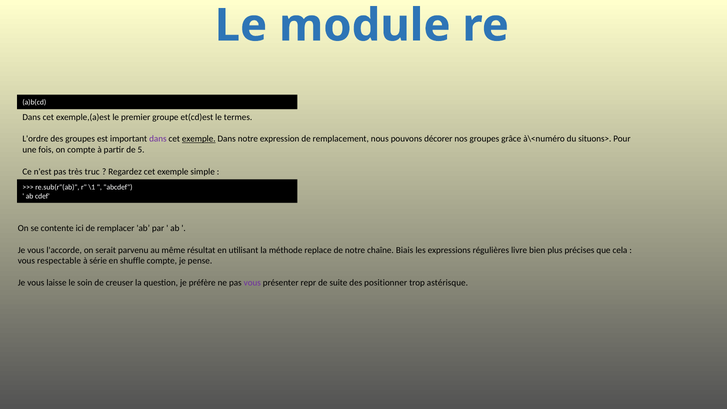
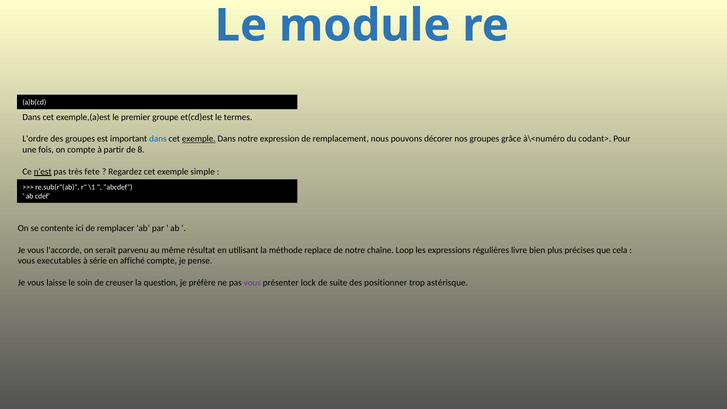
dans colour: purple -> blue (158, 139)
situons>: situons> -> codant> (595, 139)
5: 5 -> 8 (141, 150)
n'est underline: none -> present (43, 172)
truc: truc -> fete (92, 172)
Biais: Biais -> Loop (405, 250)
respectable: respectable -> executables (59, 261)
shuffle: shuffle -> affiché (132, 261)
repr: repr -> lock (308, 283)
